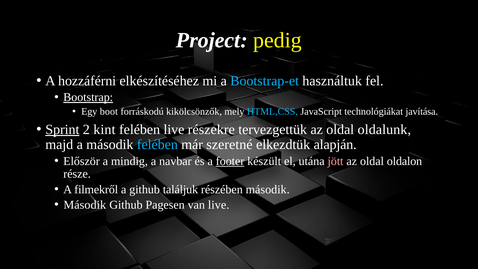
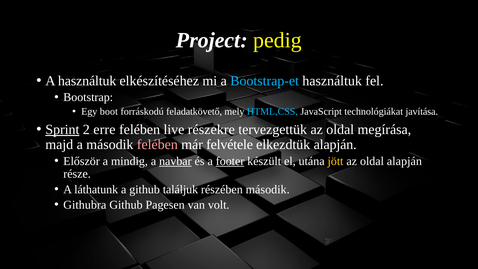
A hozzáférni: hozzáférni -> használtuk (87, 81)
Bootstrap underline: present -> none (88, 97)
kikölcsönzők: kikölcsönzők -> feladatkövető (194, 112)
kint: kint -> erre (104, 129)
oldalunk: oldalunk -> megírása (384, 129)
felében colour: light blue -> pink (157, 145)
szeretné: szeretné -> felvétele (230, 145)
navbar underline: none -> present (175, 161)
jött colour: pink -> yellow (335, 161)
oldal oldalon: oldalon -> alapján (404, 161)
filmekről: filmekről -> láthatunk (96, 189)
Második: Második -> Githubra (85, 205)
van live: live -> volt (219, 205)
